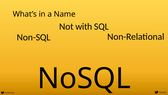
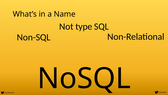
with: with -> type (84, 26)
